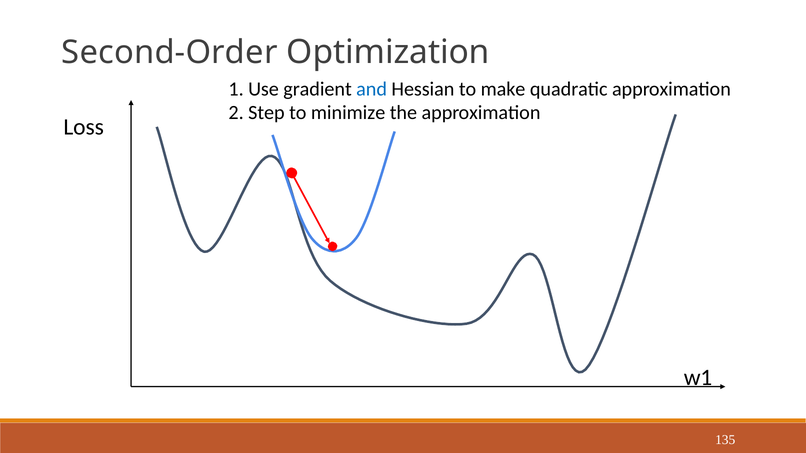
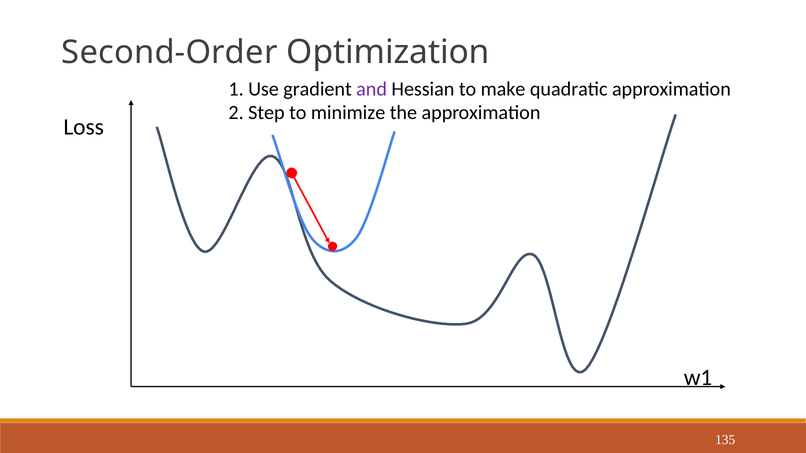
and colour: blue -> purple (372, 89)
